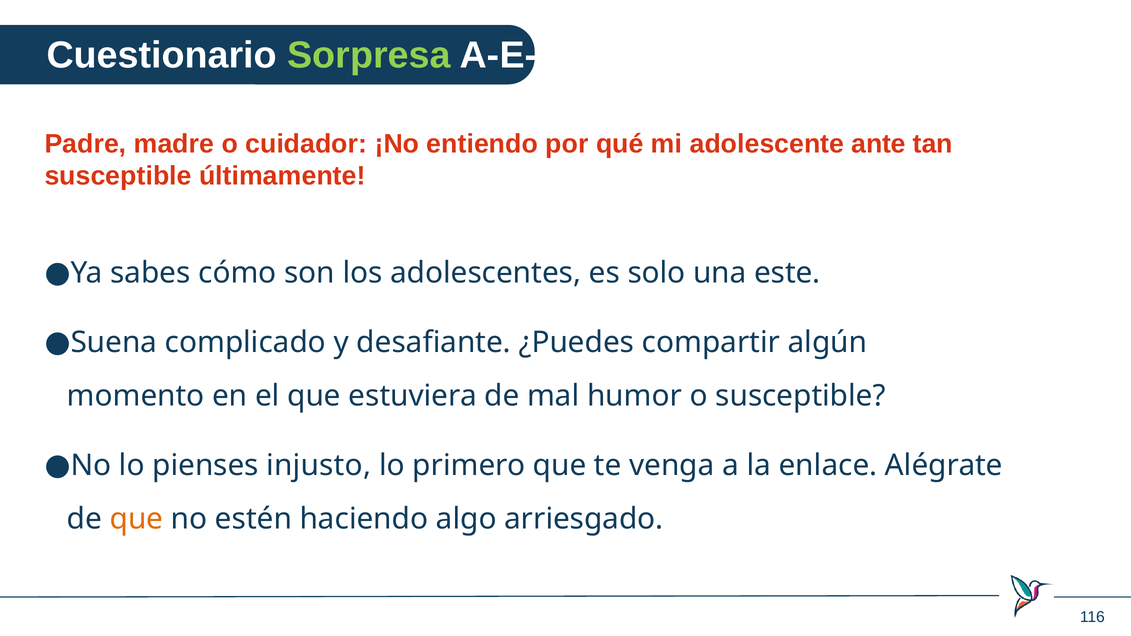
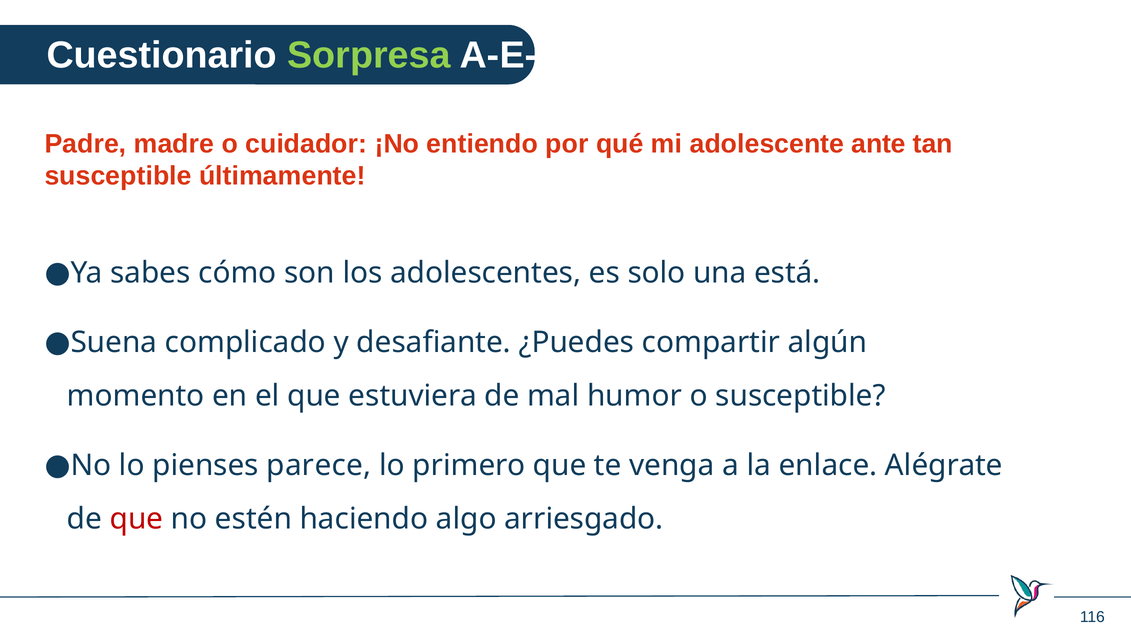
este: este -> está (787, 273)
injusto: injusto -> parece (319, 466)
que colour: orange -> red (136, 519)
